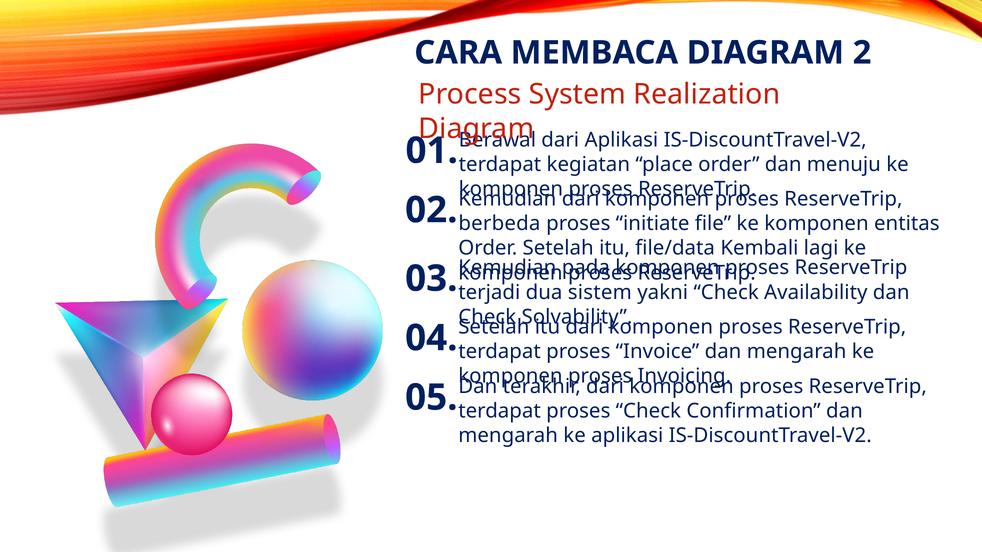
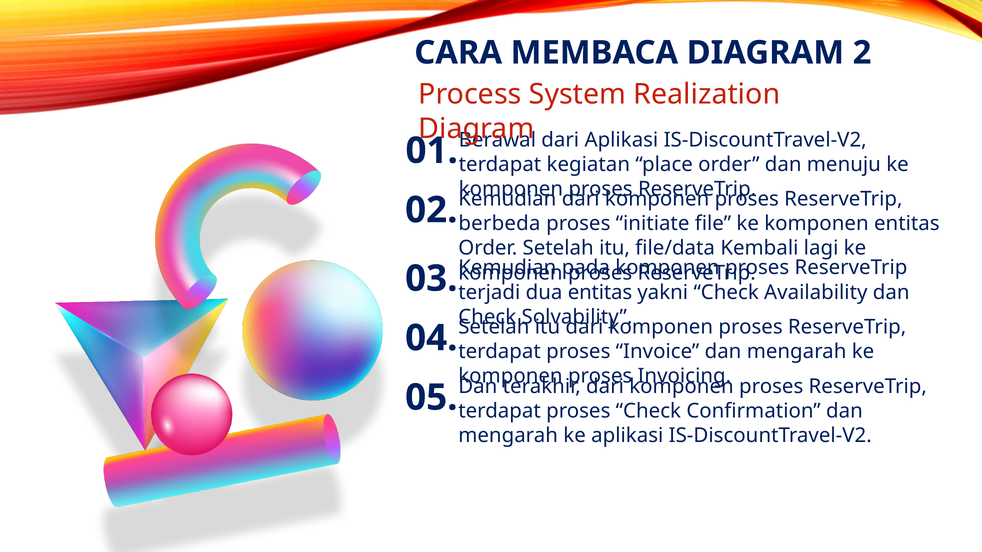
dua sistem: sistem -> entitas (600, 292)
